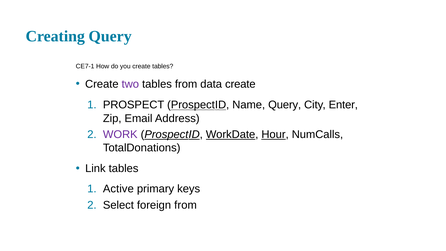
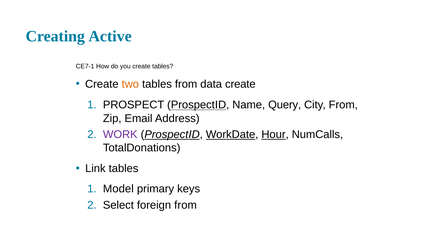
Creating Query: Query -> Active (110, 36)
two colour: purple -> orange (130, 84)
City Enter: Enter -> From (343, 105)
Active: Active -> Model (118, 189)
